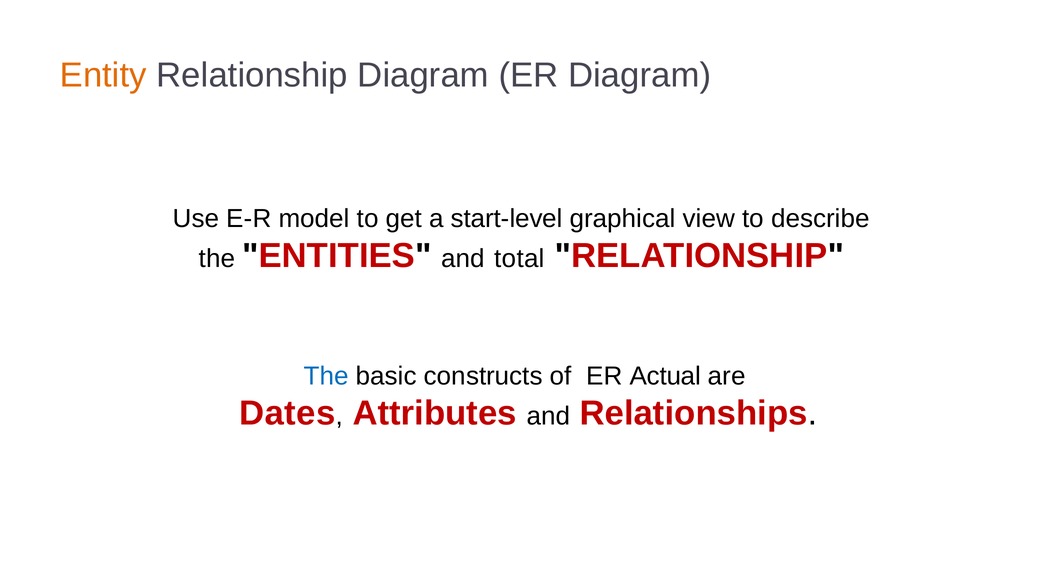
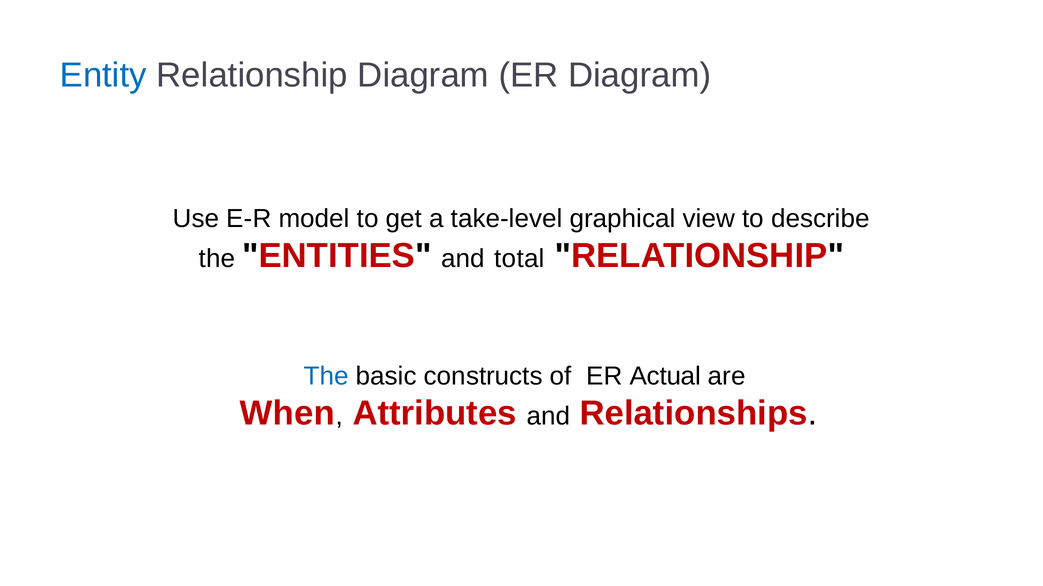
Entity colour: orange -> blue (103, 75)
start-level: start-level -> take-level (507, 219)
Dates: Dates -> When (287, 414)
